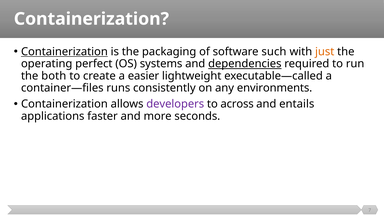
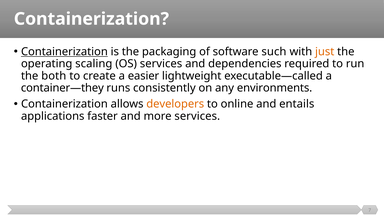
perfect: perfect -> scaling (94, 64)
OS systems: systems -> services (161, 64)
dependencies underline: present -> none (245, 64)
container—files: container—files -> container—they (62, 88)
developers colour: purple -> orange (175, 104)
across: across -> online (237, 104)
more seconds: seconds -> services (197, 116)
